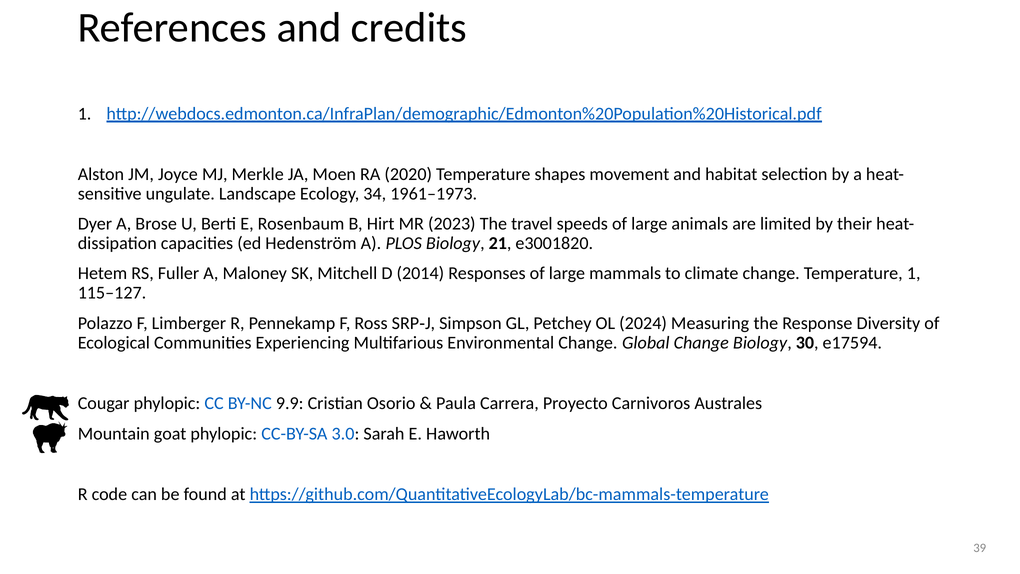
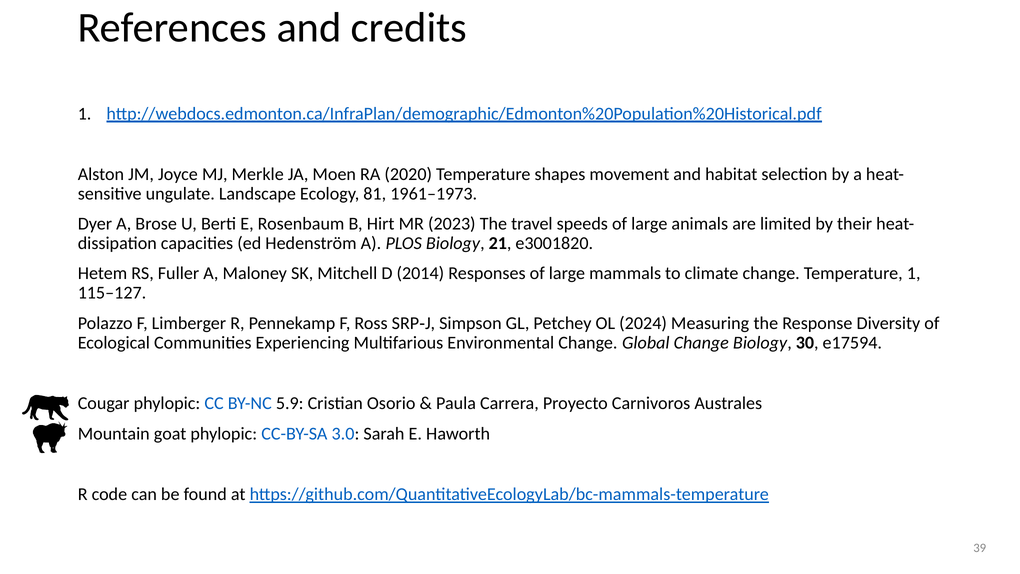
34: 34 -> 81 (375, 194)
9.9: 9.9 -> 5.9 (290, 403)
